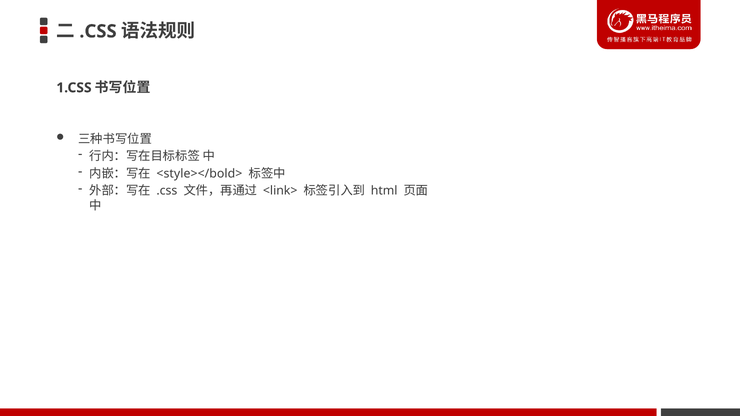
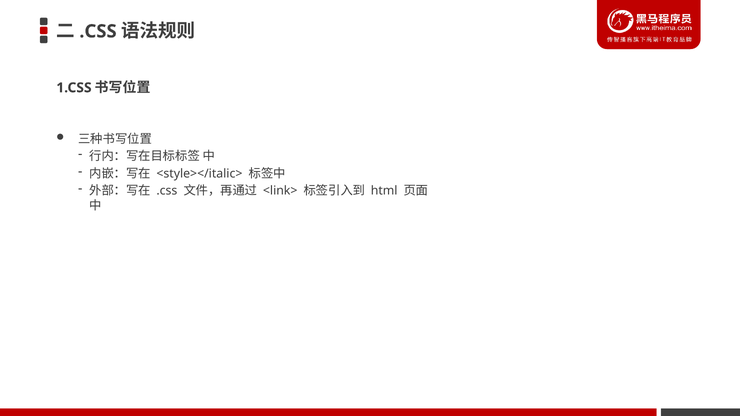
<style></bold>: <style></bold> -> <style></italic> (199, 174)
